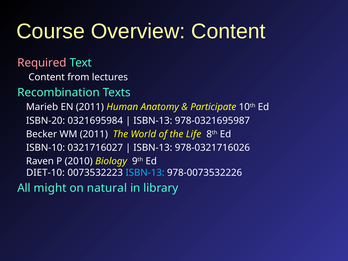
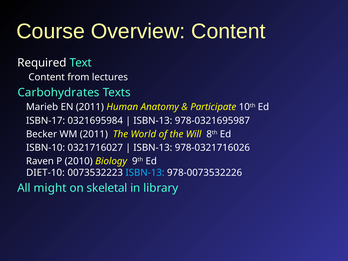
Required colour: pink -> white (42, 63)
Recombination: Recombination -> Carbohydrates (59, 92)
ISBN-20: ISBN-20 -> ISBN-17 (46, 121)
Life: Life -> Will (194, 134)
natural: natural -> skeletal (107, 188)
